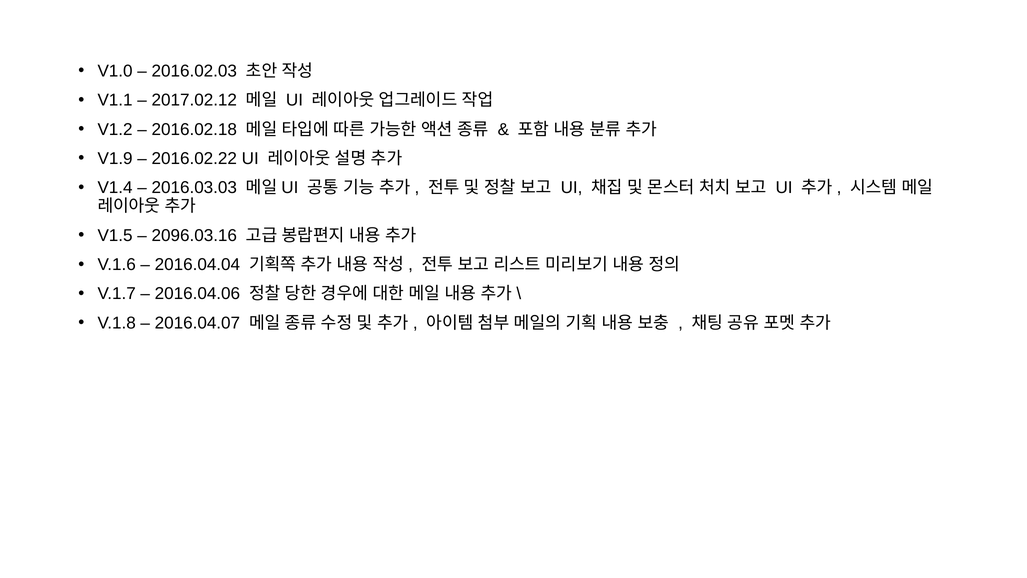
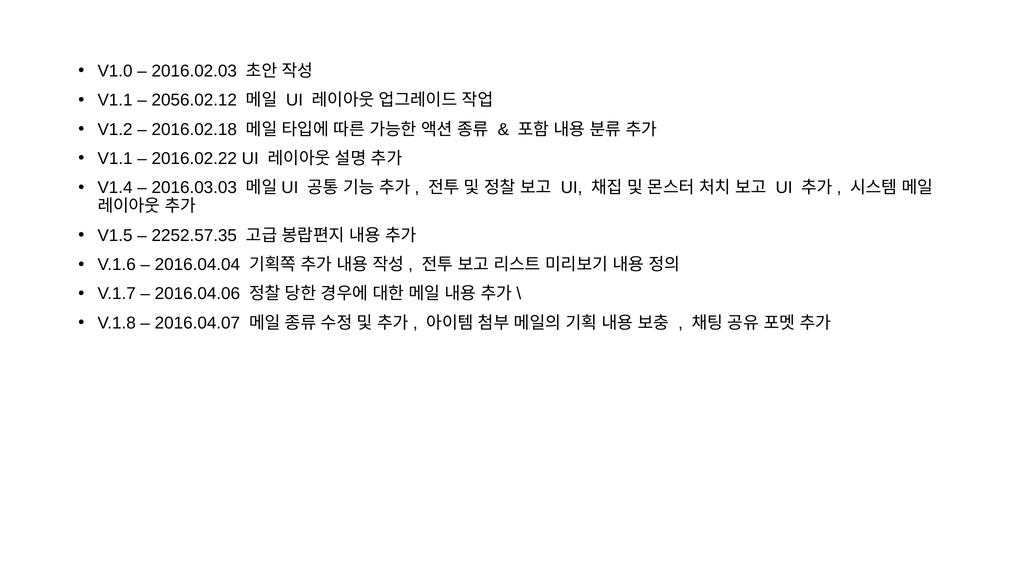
2017.02.12: 2017.02.12 -> 2056.02.12 (194, 100)
V1.9: V1.9 -> V1.1 (115, 158)
2096.03.16: 2096.03.16 -> 2252.57.35 (194, 235)
